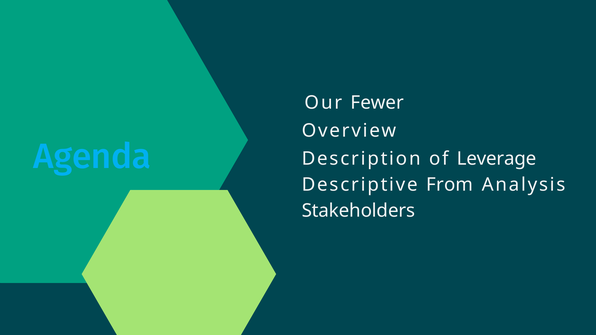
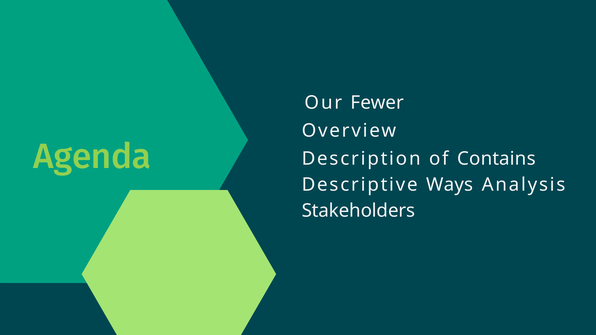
Agenda colour: light blue -> light green (92, 157)
Leverage: Leverage -> Contains (496, 159)
From: From -> Ways (450, 185)
